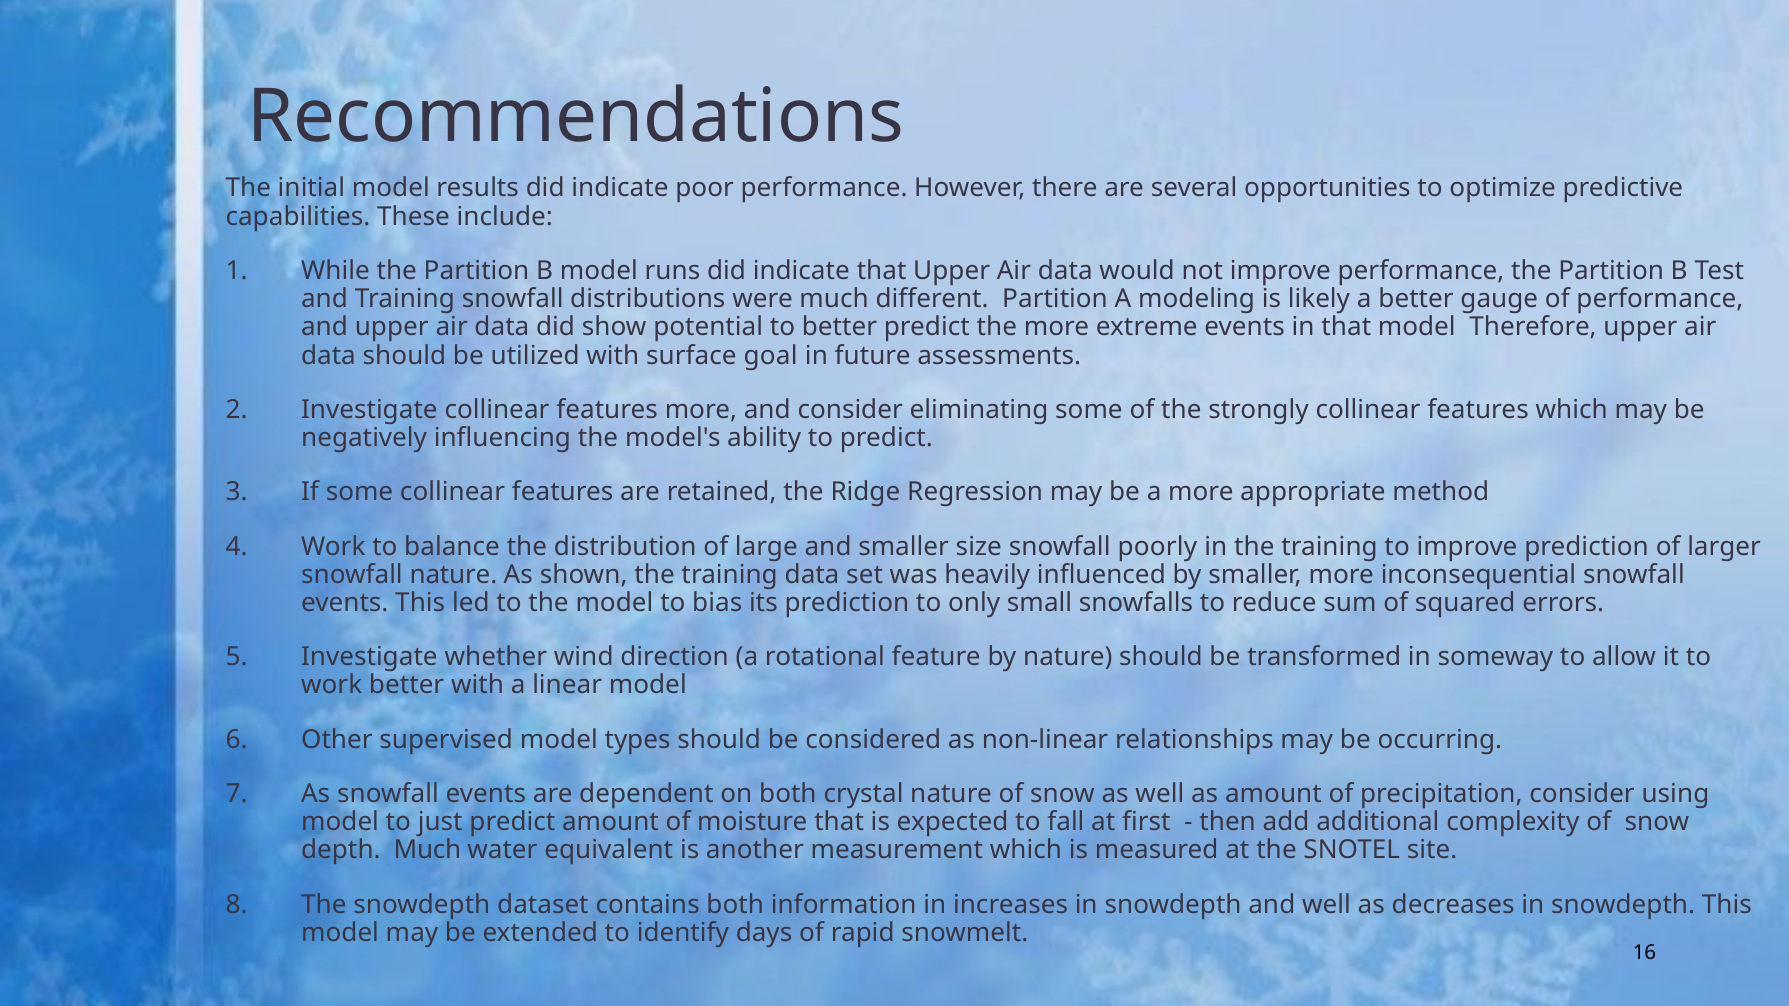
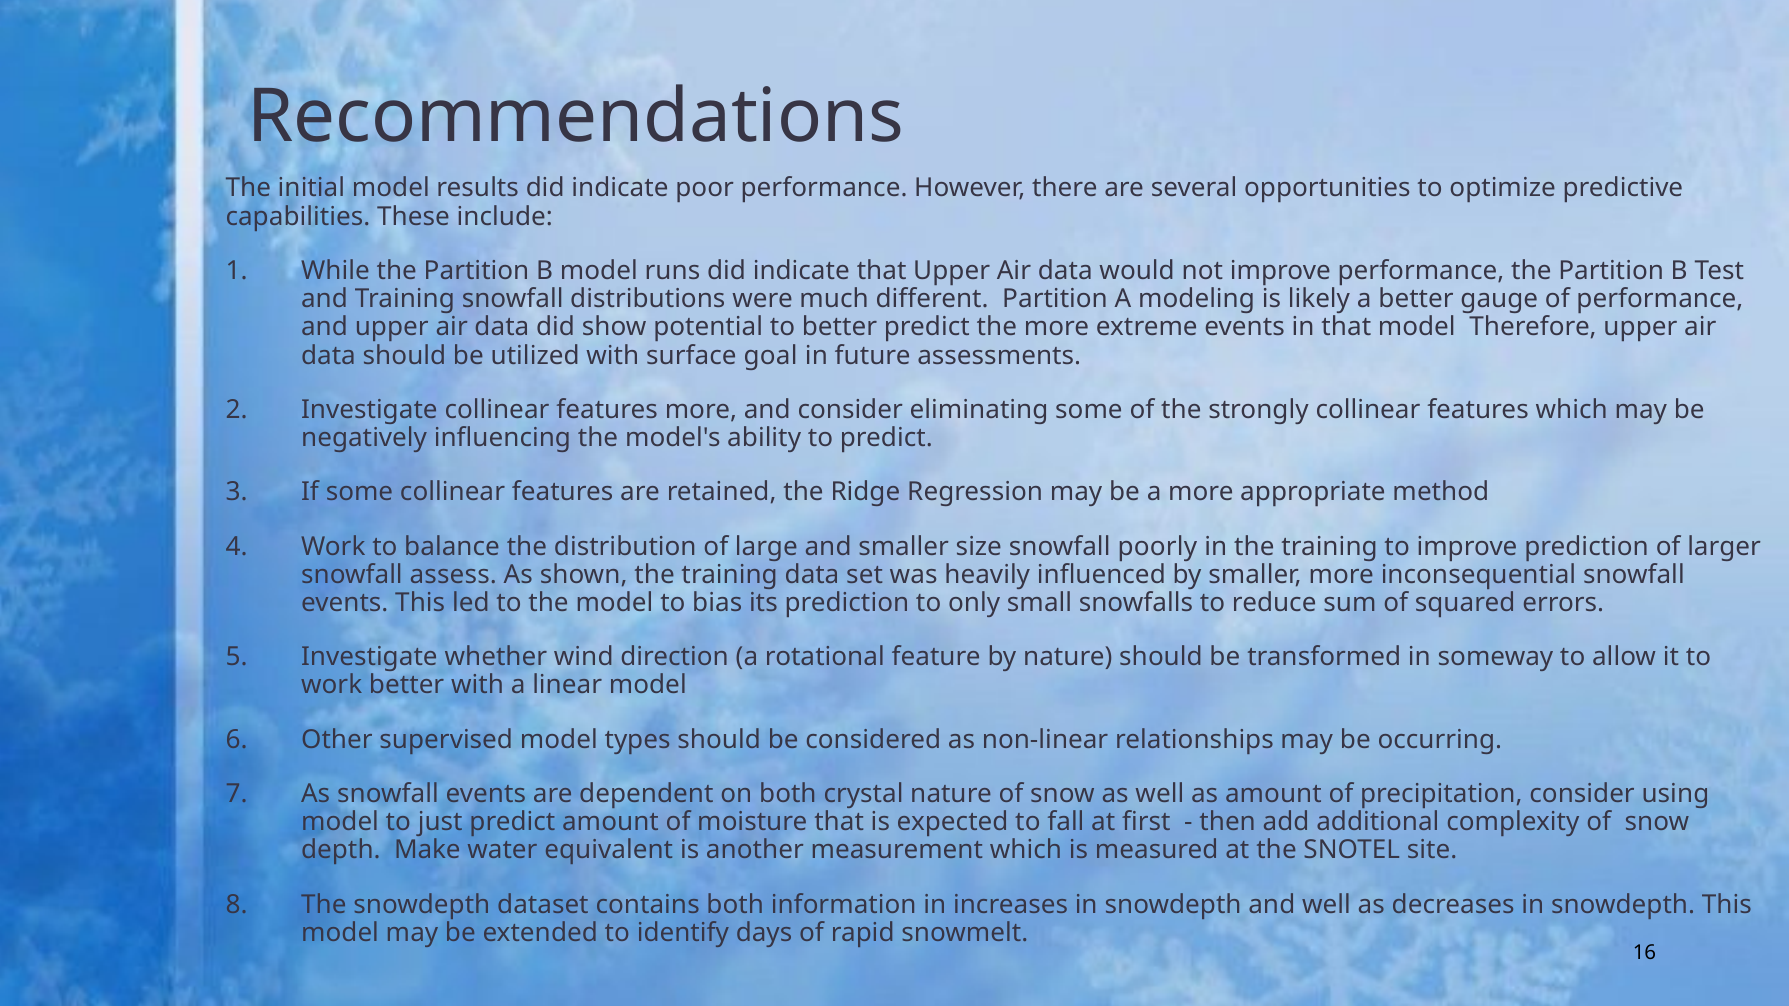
snowfall nature: nature -> assess (453, 575)
depth Much: Much -> Make (427, 851)
